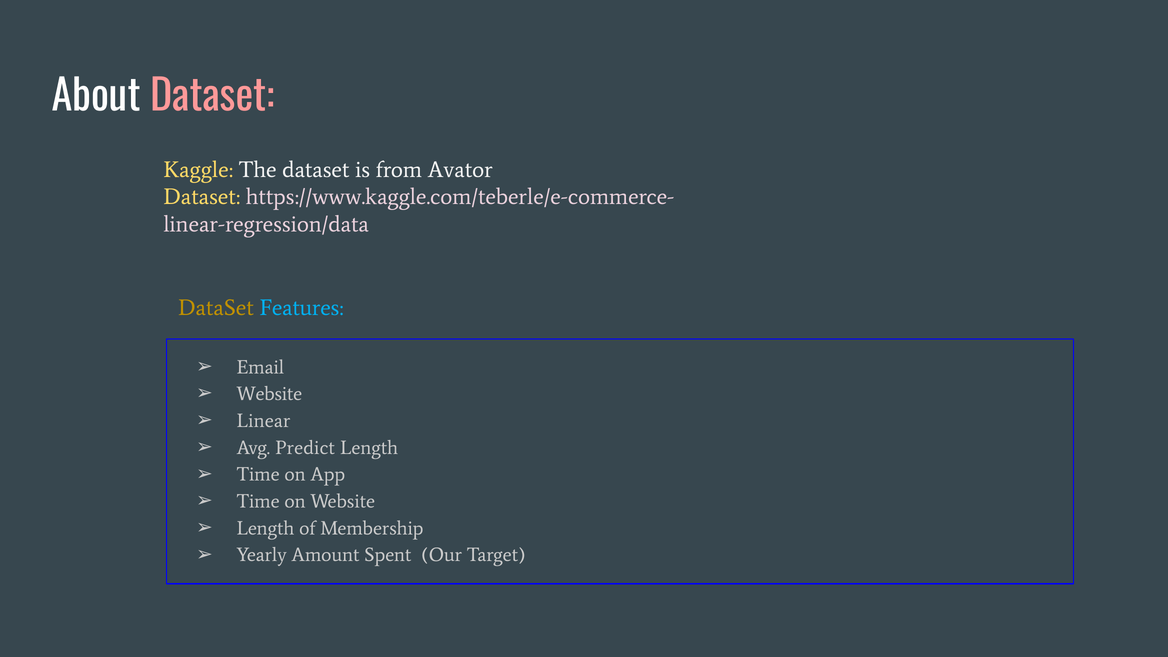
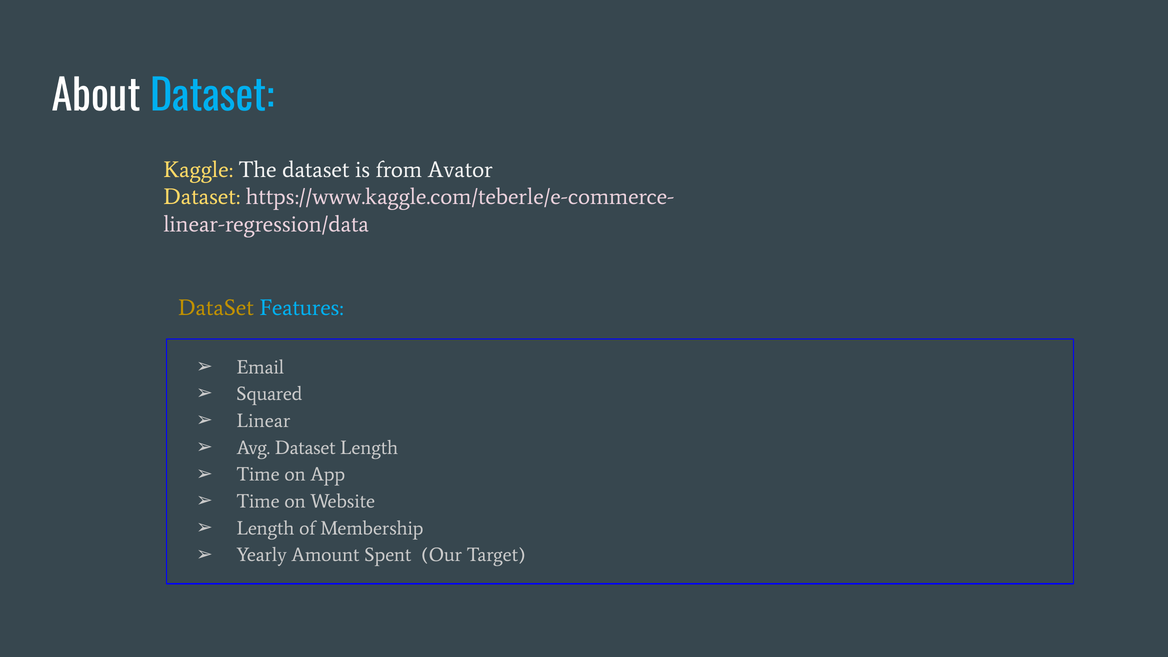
Dataset colour: pink -> light blue (212, 97)
Website: Website -> Squared (269, 394)
Avg Predict: Predict -> Dataset (305, 448)
